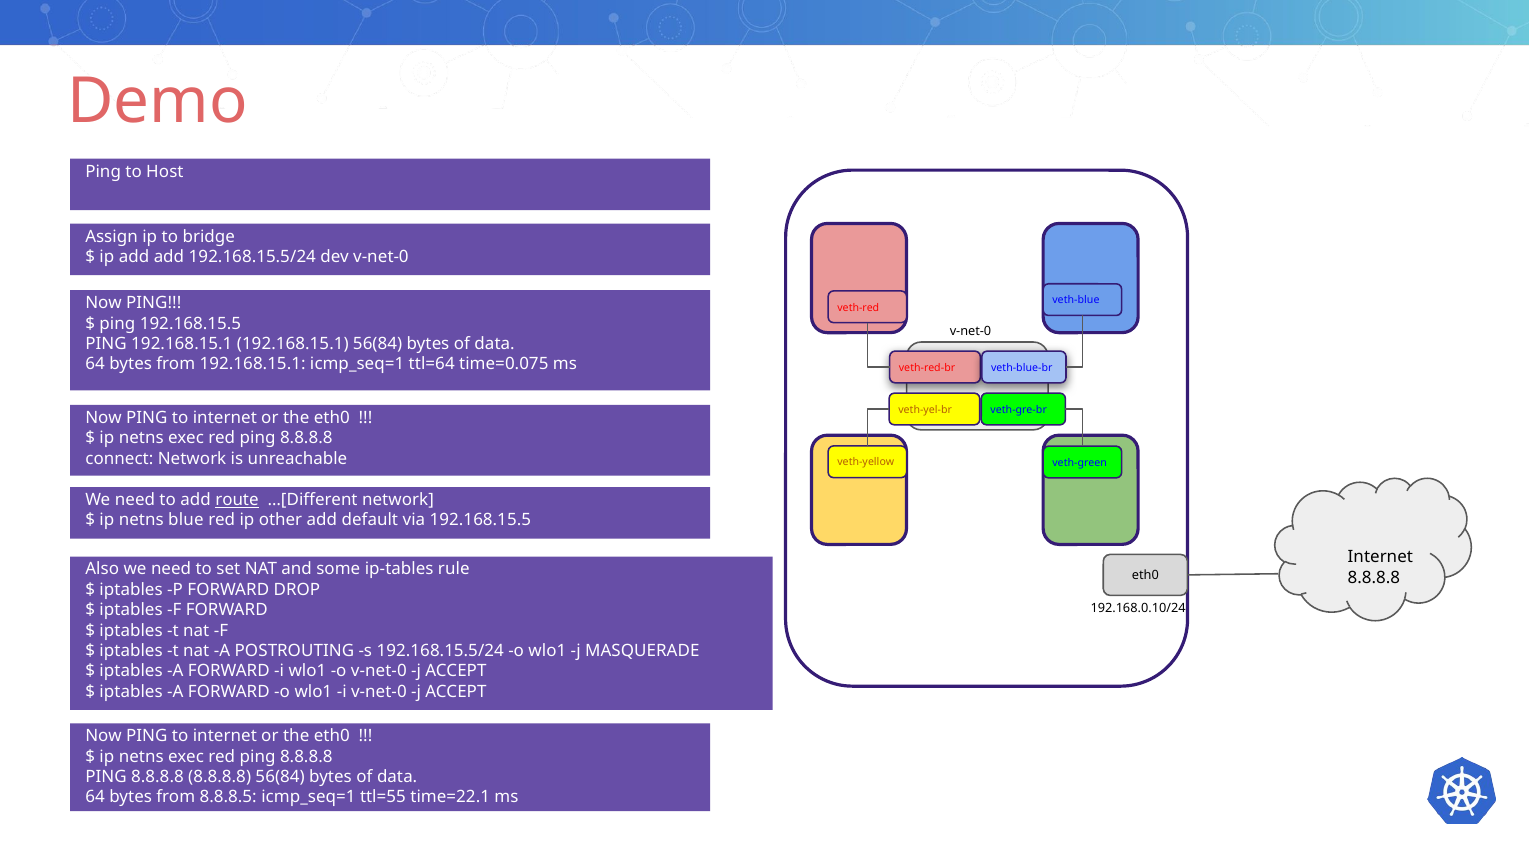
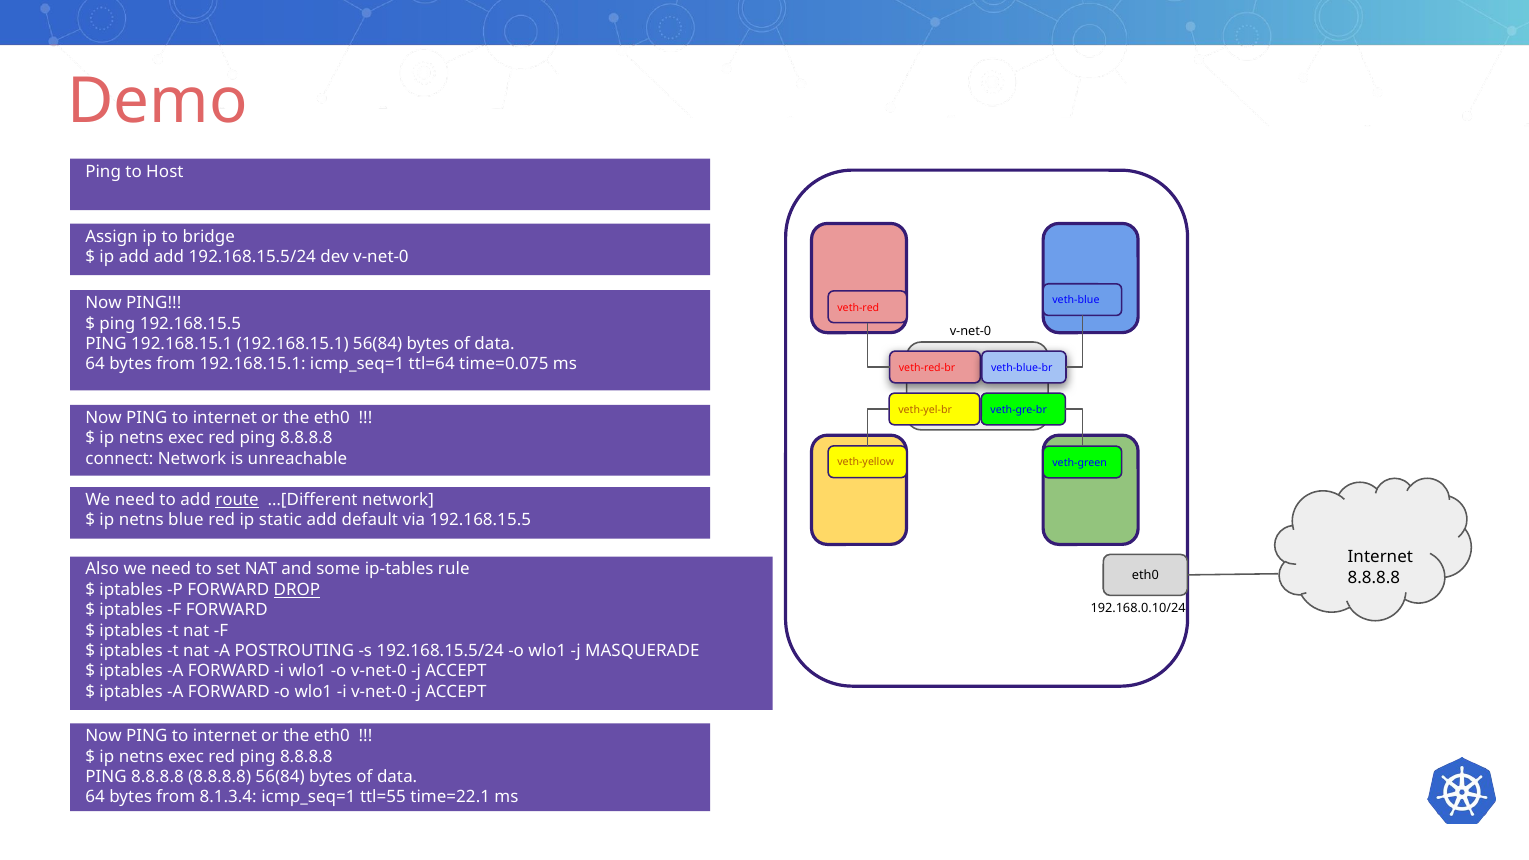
other: other -> static (280, 520)
DROP underline: none -> present (297, 590)
8.8.8.5: 8.8.8.5 -> 8.1.3.4 (228, 797)
